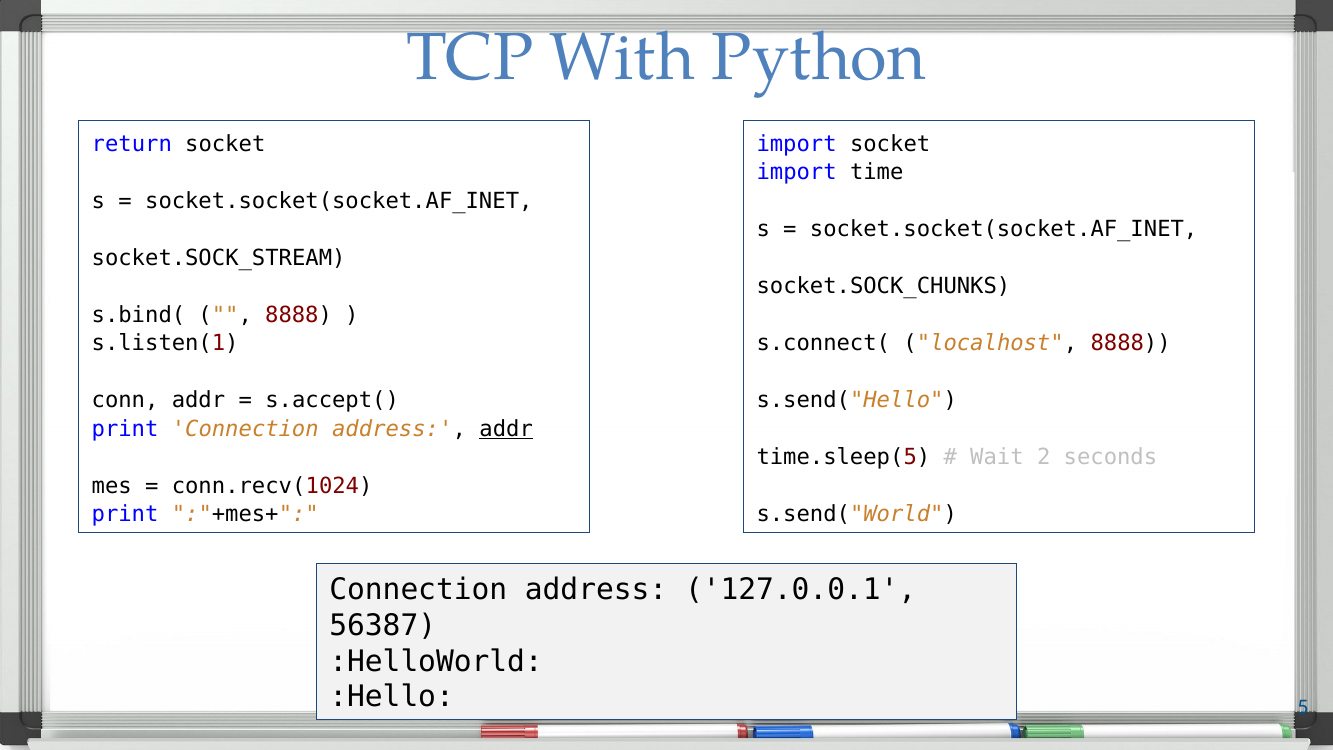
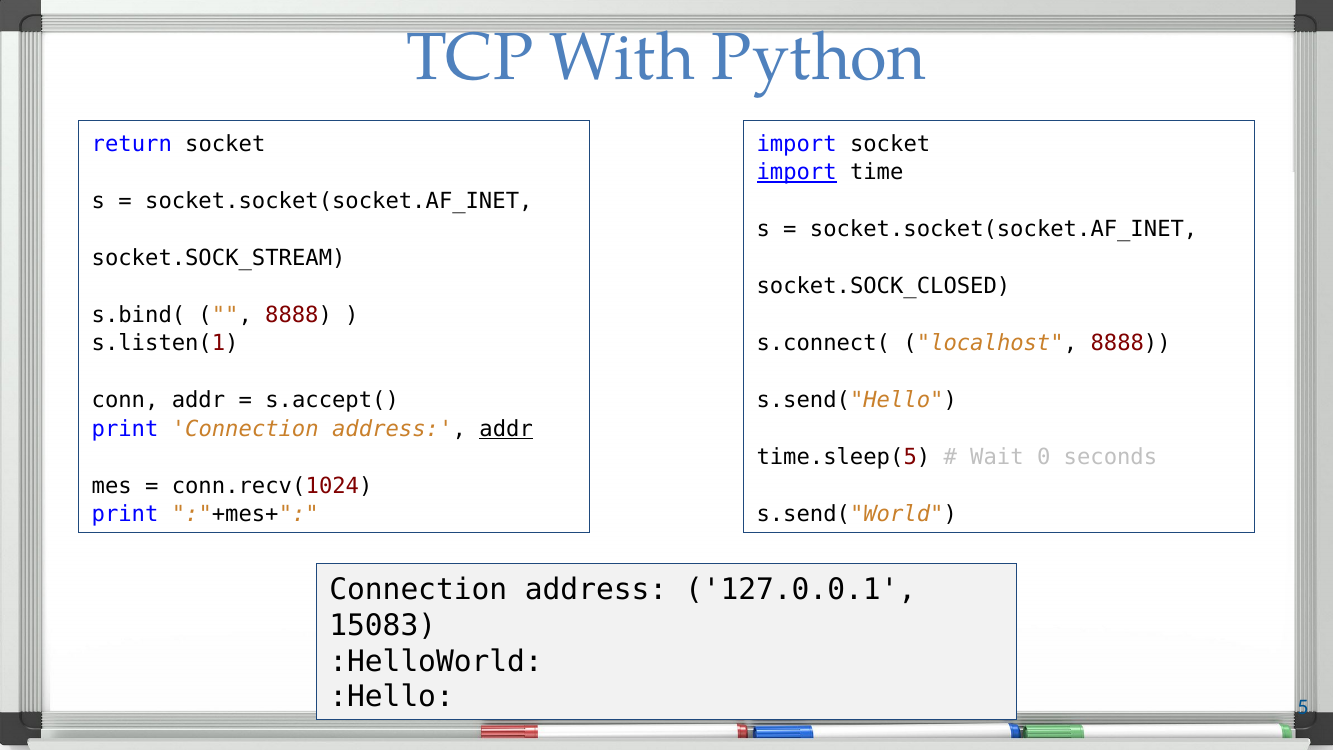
import underline: none -> present (797, 172)
socket.SOCK_CHUNKS: socket.SOCK_CHUNKS -> socket.SOCK_CLOSED (883, 286)
2: 2 -> 0 (1044, 457)
56387: 56387 -> 15083 (383, 626)
